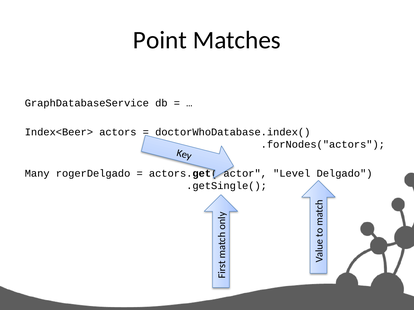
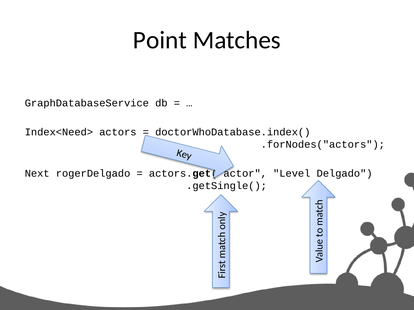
Index<Beer>: Index<Beer> -> Index<Need> (59, 132)
Many: Many -> Next (37, 174)
